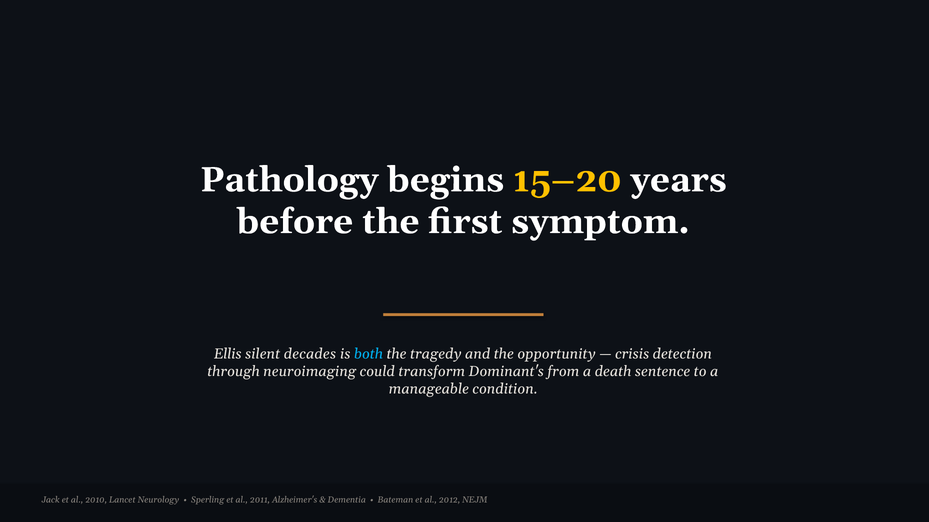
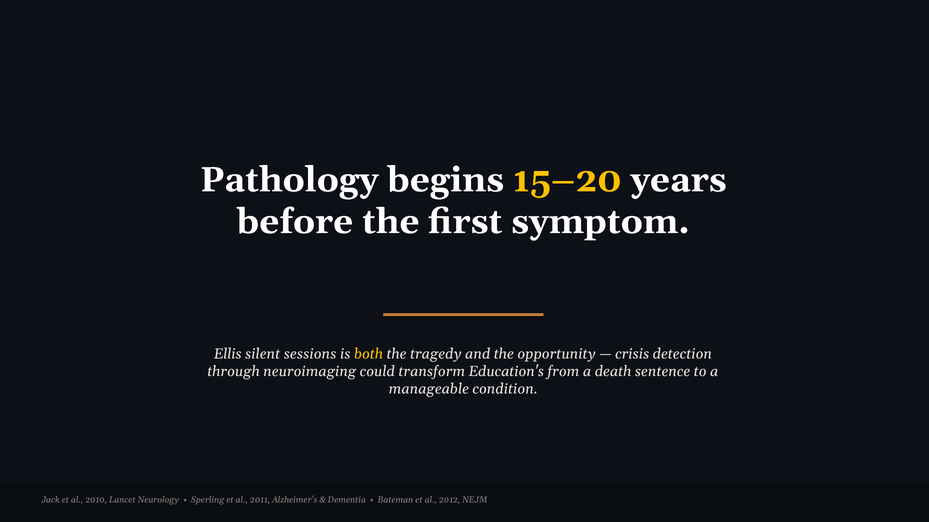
decades: decades -> sessions (310, 355)
both colour: light blue -> yellow (369, 355)
Dominant's: Dominant's -> Education's (506, 372)
